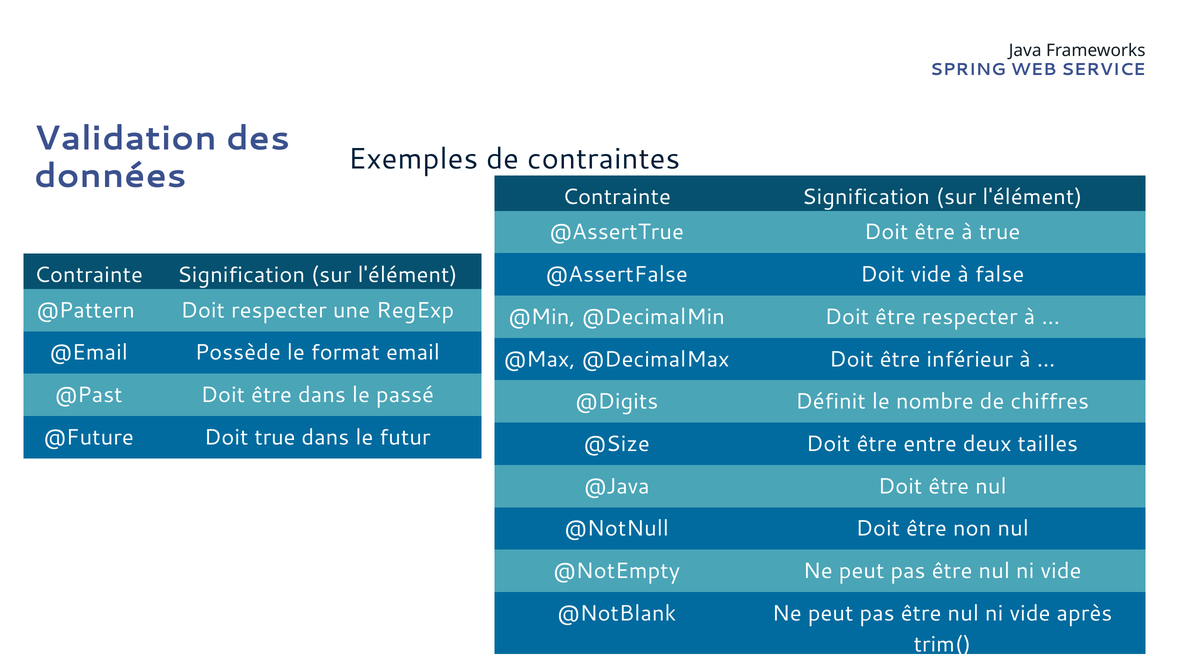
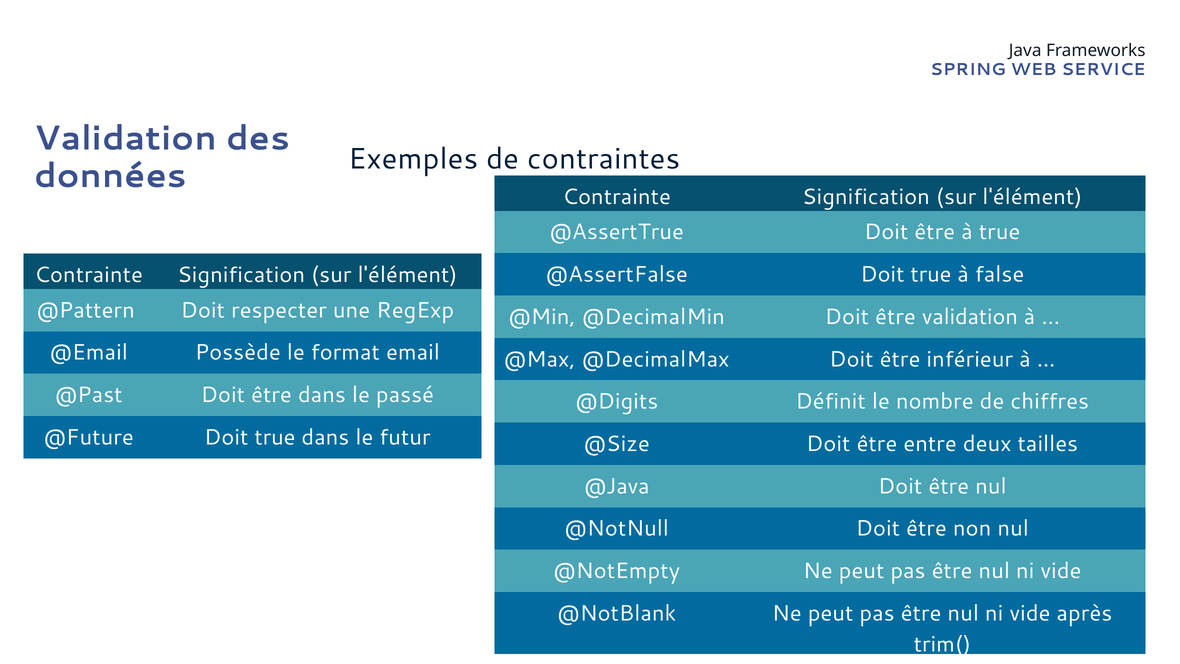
@AssertFalse Doit vide: vide -> true (931, 274)
être respecter: respecter -> validation (970, 317)
